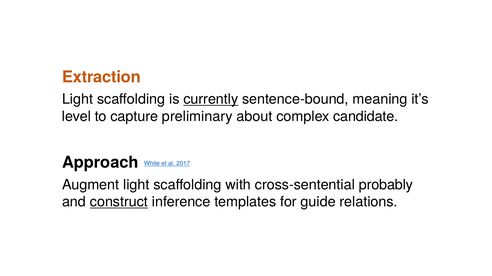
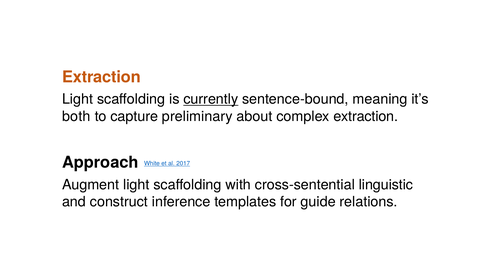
level: level -> both (76, 117)
complex candidate: candidate -> extraction (366, 117)
probably: probably -> linguistic (386, 185)
construct underline: present -> none (119, 202)
